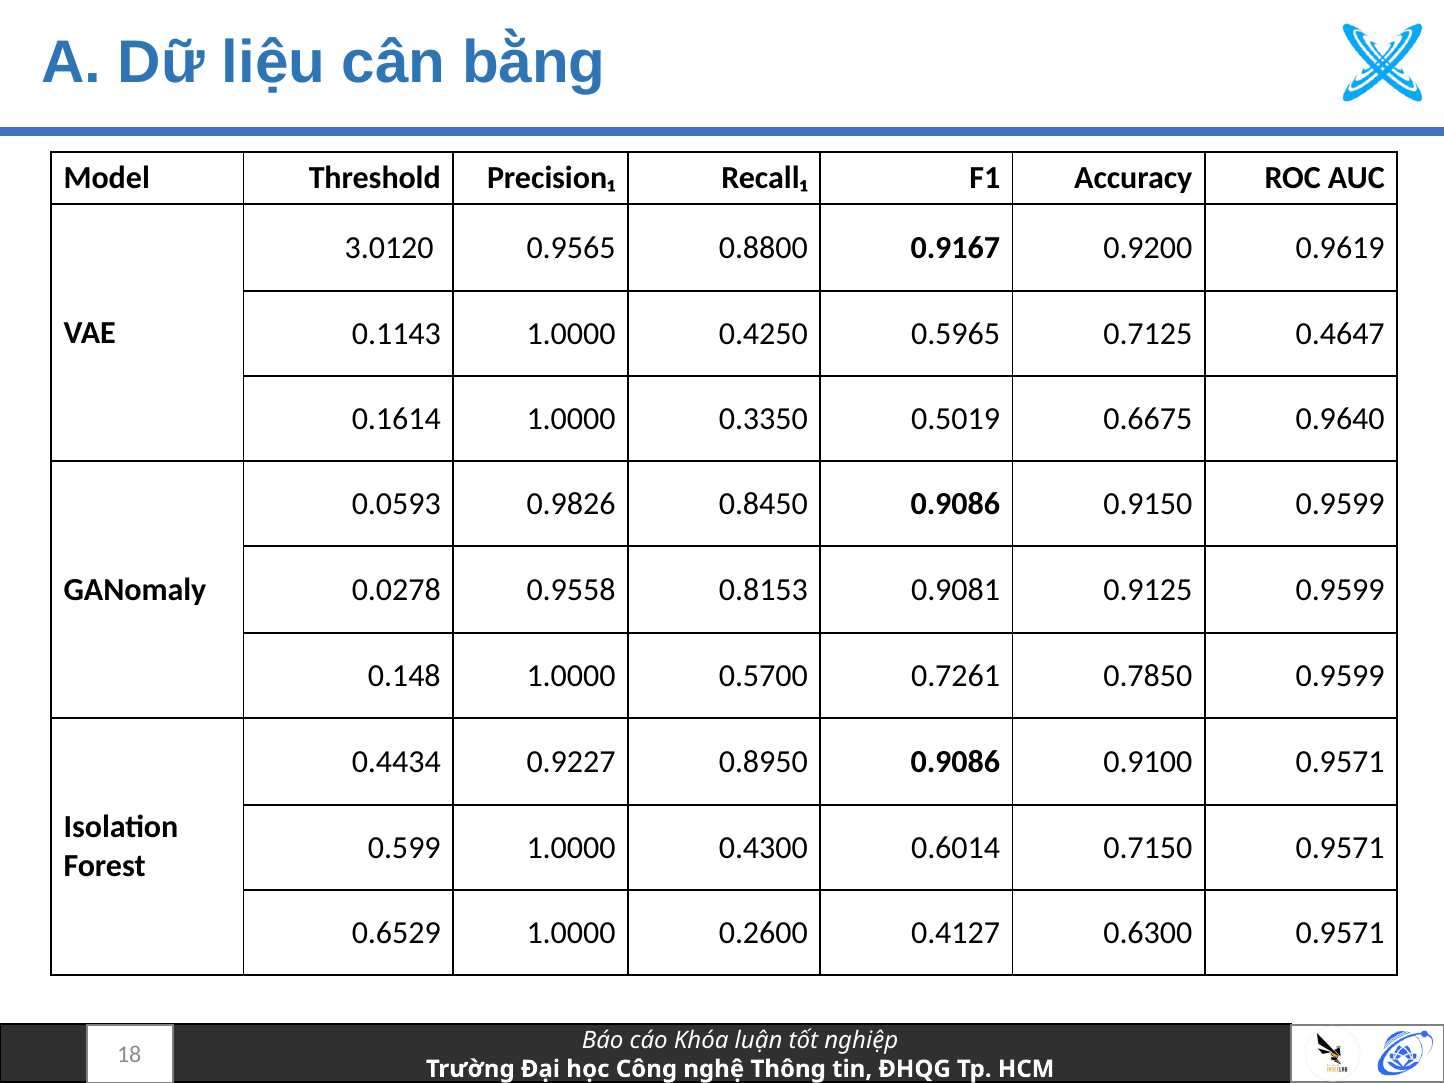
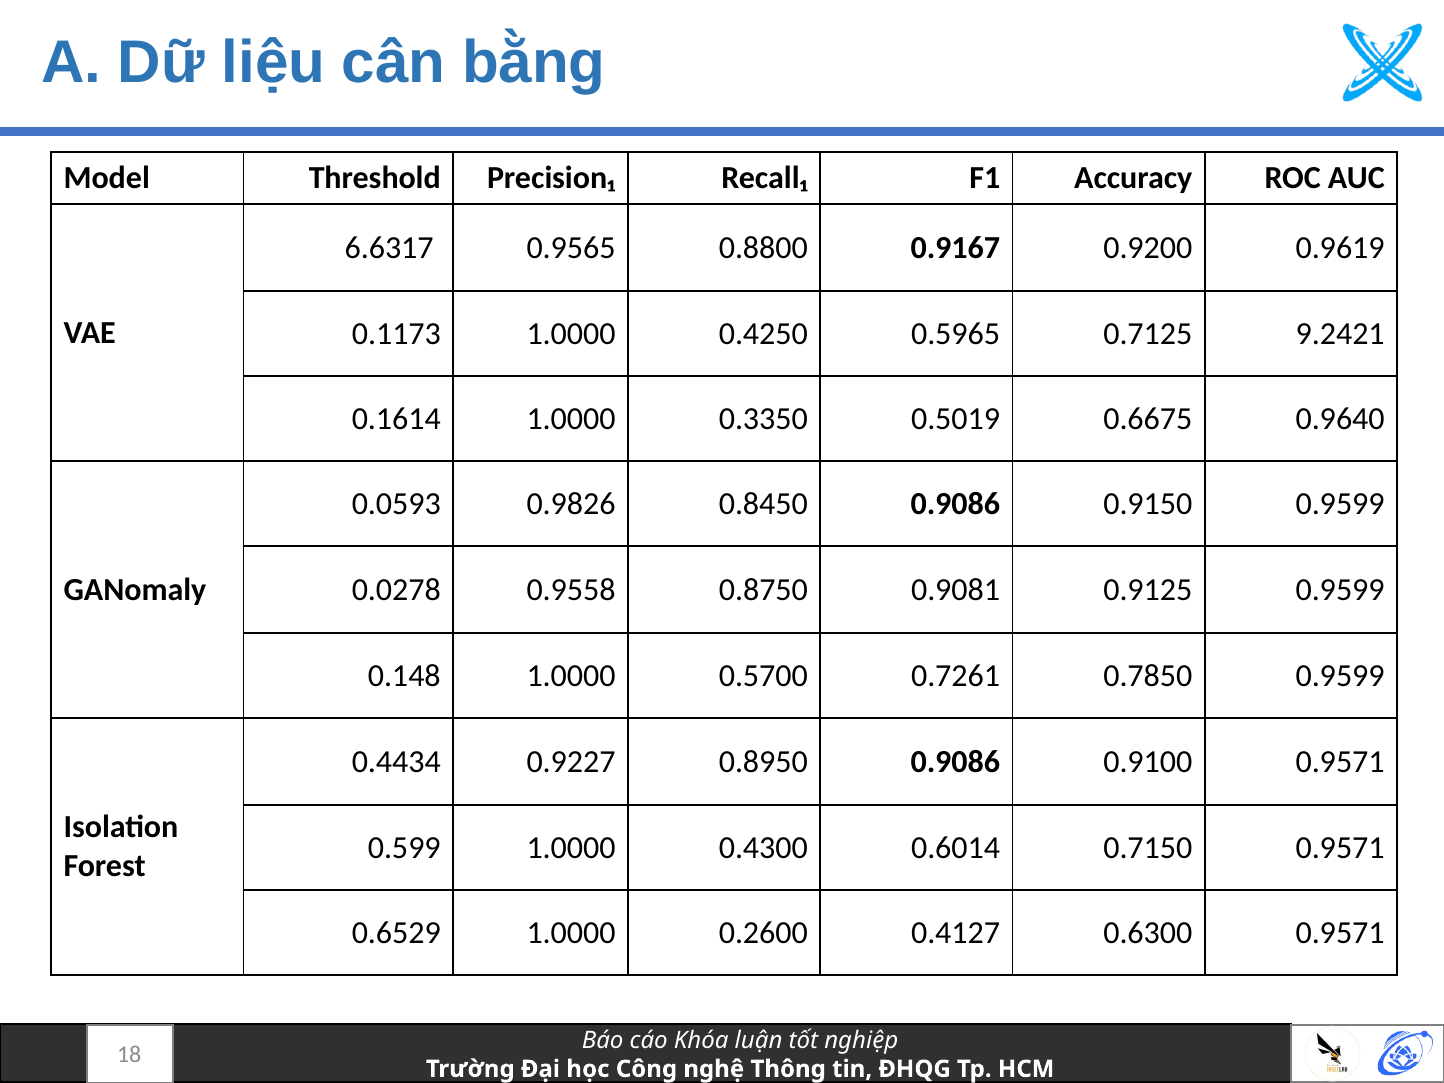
3.0120: 3.0120 -> 6.6317 (389, 248)
0.1143: 0.1143 -> 0.1173 (396, 334)
0.4647: 0.4647 -> 9.2421 (1340, 334)
0.8153: 0.8153 -> 0.8750 (763, 590)
